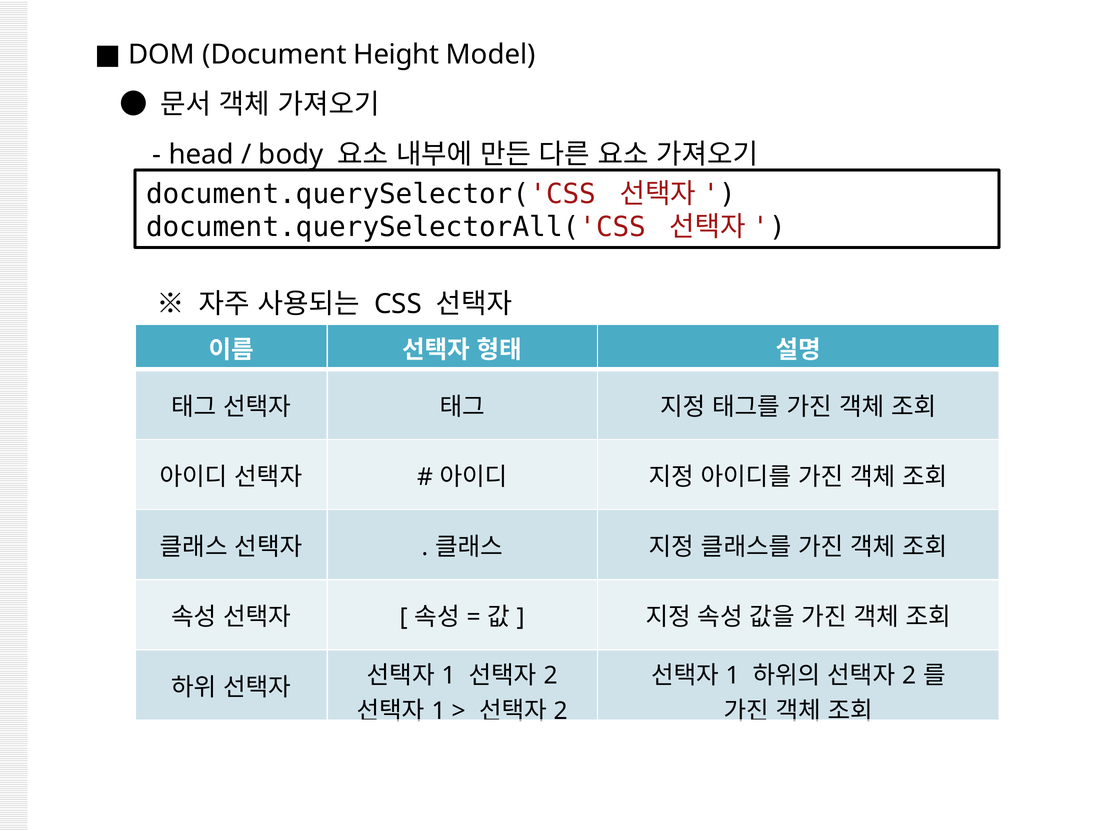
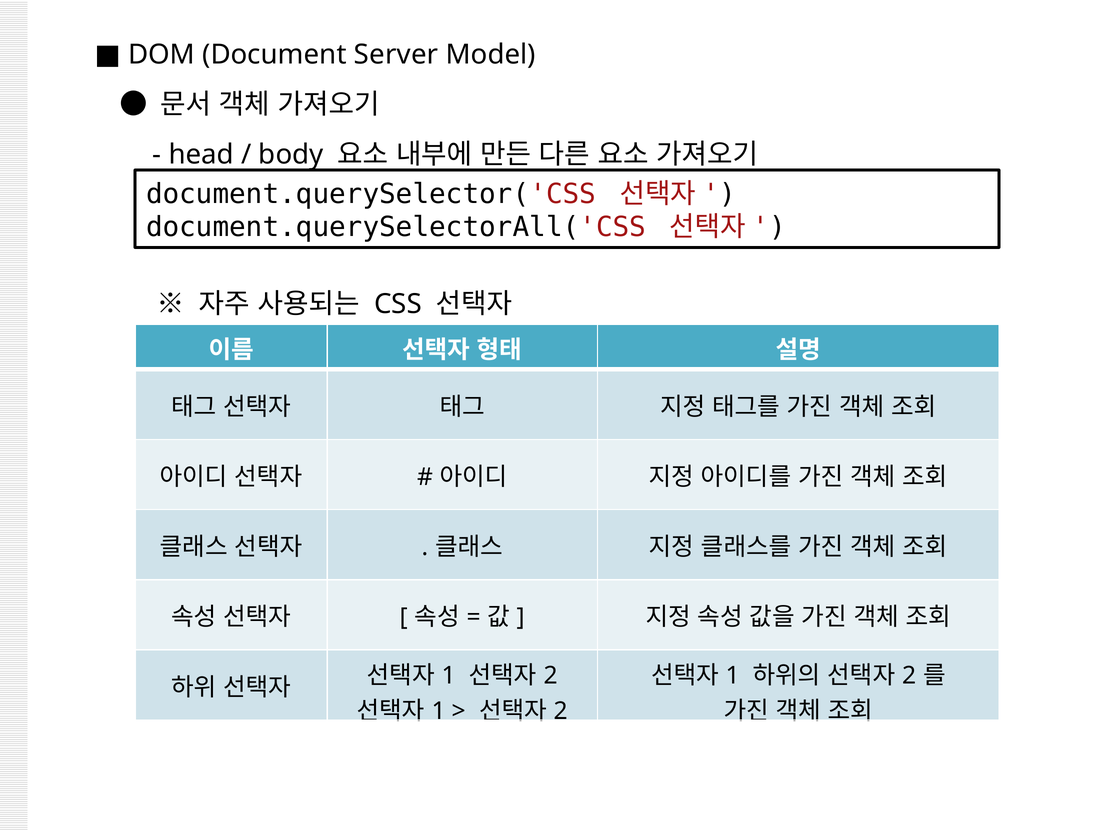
Height: Height -> Server (396, 55)
